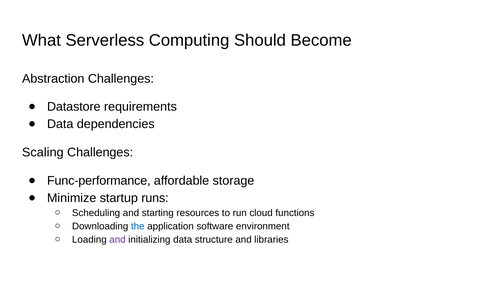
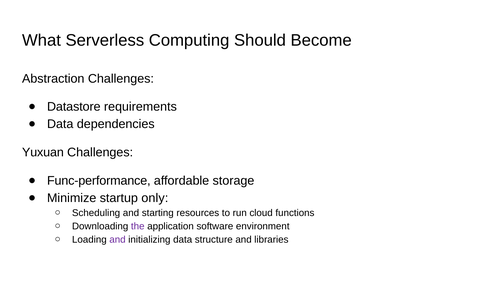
Scaling: Scaling -> Yuxuan (43, 153)
runs: runs -> only (155, 198)
the colour: blue -> purple (138, 226)
